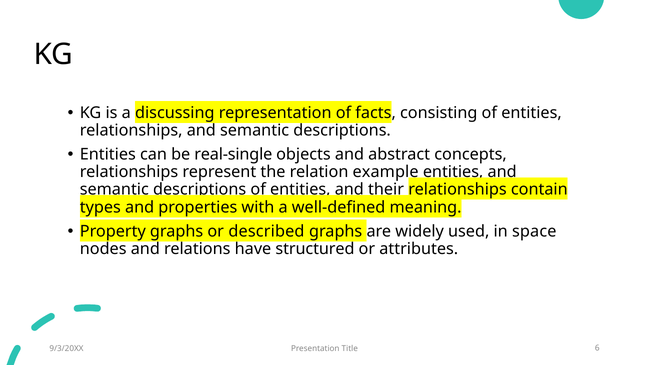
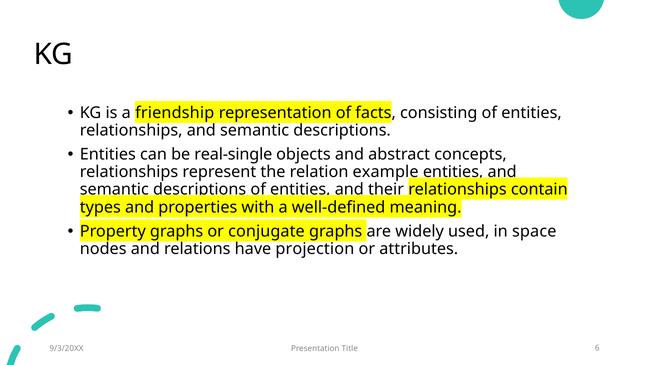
discussing: discussing -> friendship (175, 113)
described: described -> conjugate (266, 231)
structured: structured -> projection (315, 249)
